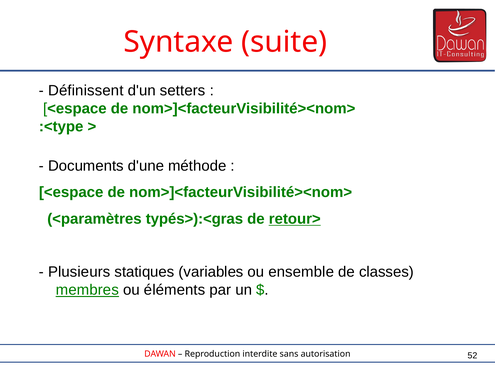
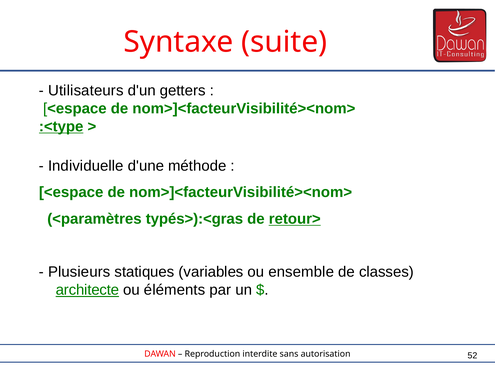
Définissent: Définissent -> Utilisateurs (86, 91)
setters: setters -> getters (183, 91)
:<type underline: none -> present (61, 127)
Documents: Documents -> Individuelle (86, 166)
membres: membres -> architecte (87, 290)
